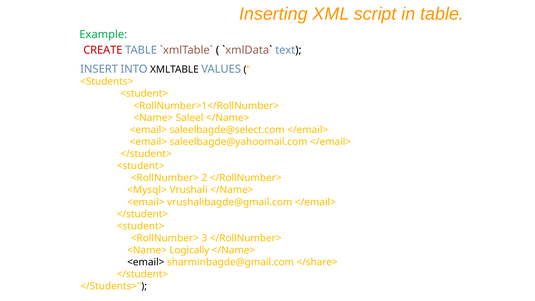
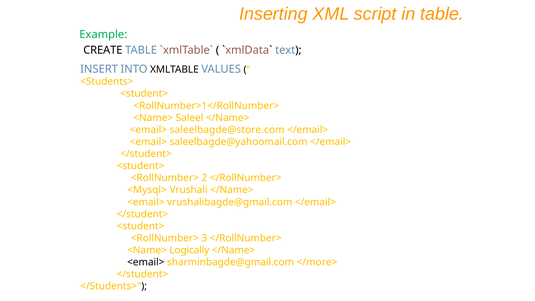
CREATE colour: red -> black (103, 50)
saleelbagde@select.com: saleelbagde@select.com -> saleelbagde@store.com (227, 130)
</share>: </share> -> </more> (317, 262)
